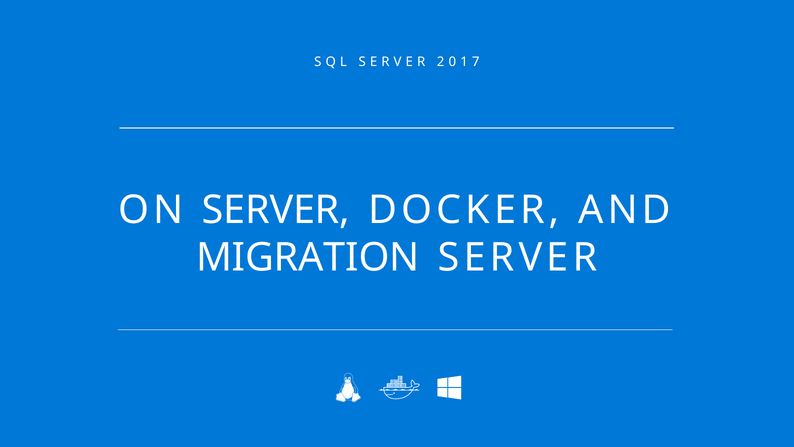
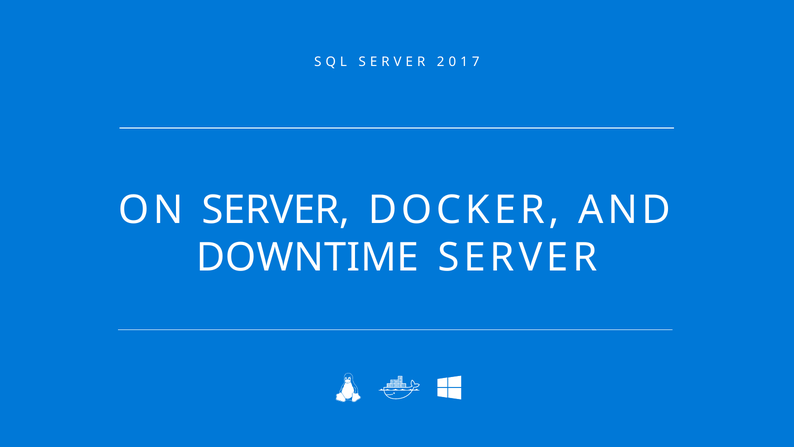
MIGRATION: MIGRATION -> DOWNTIME (308, 257)
